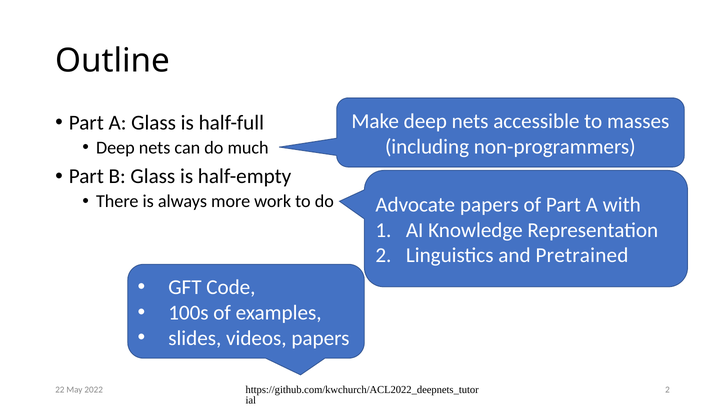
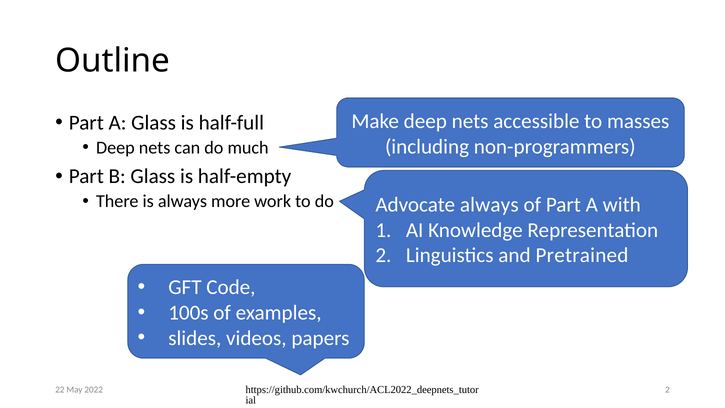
Advocate papers: papers -> always (489, 205)
